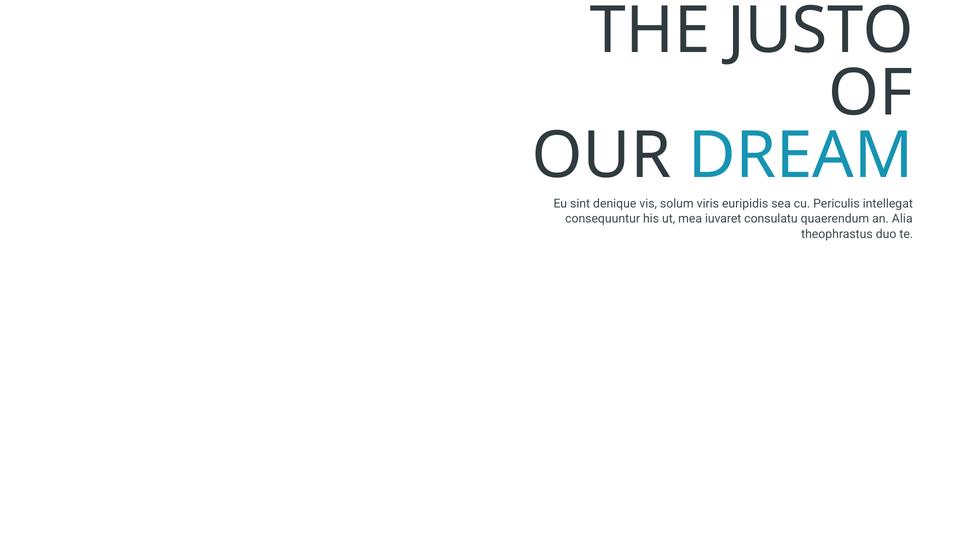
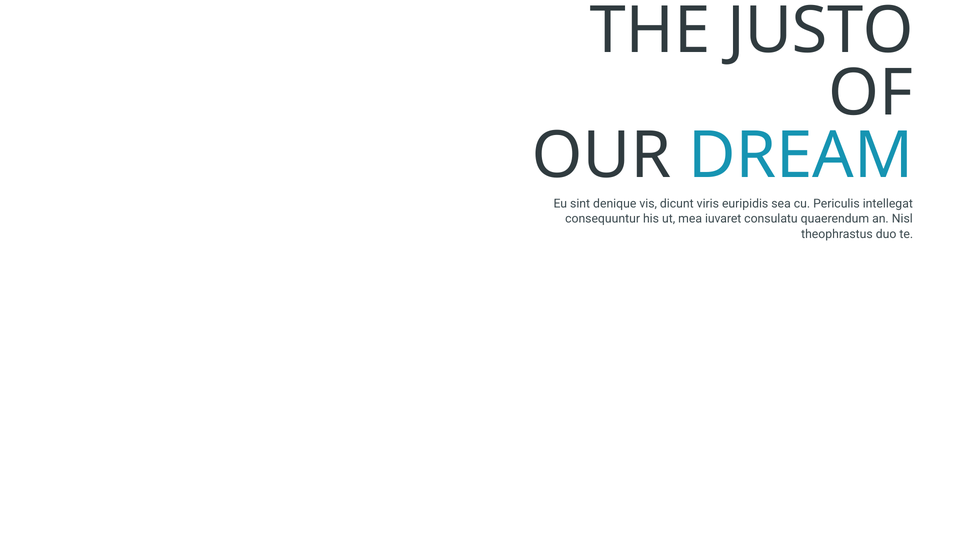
solum: solum -> dicunt (677, 204)
Alia: Alia -> Nisl (902, 219)
